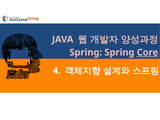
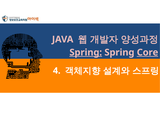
Spring underline: none -> present (86, 52)
